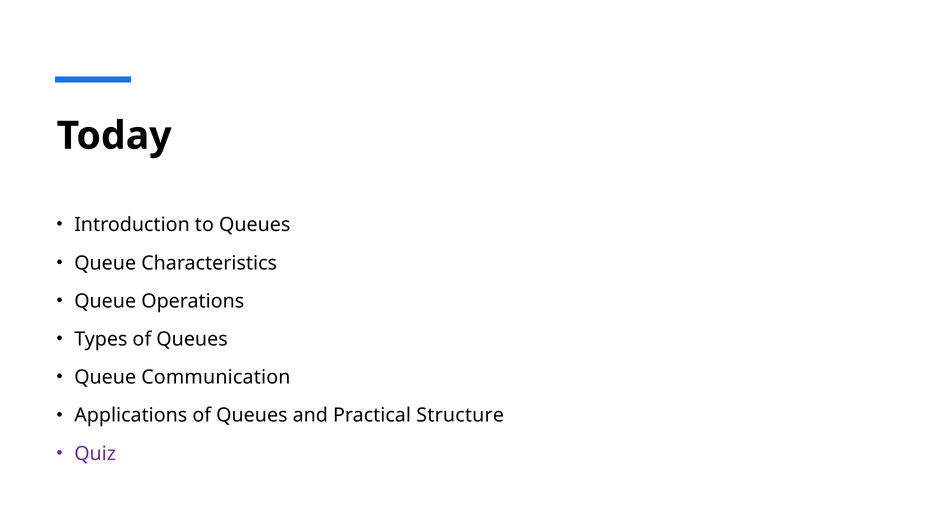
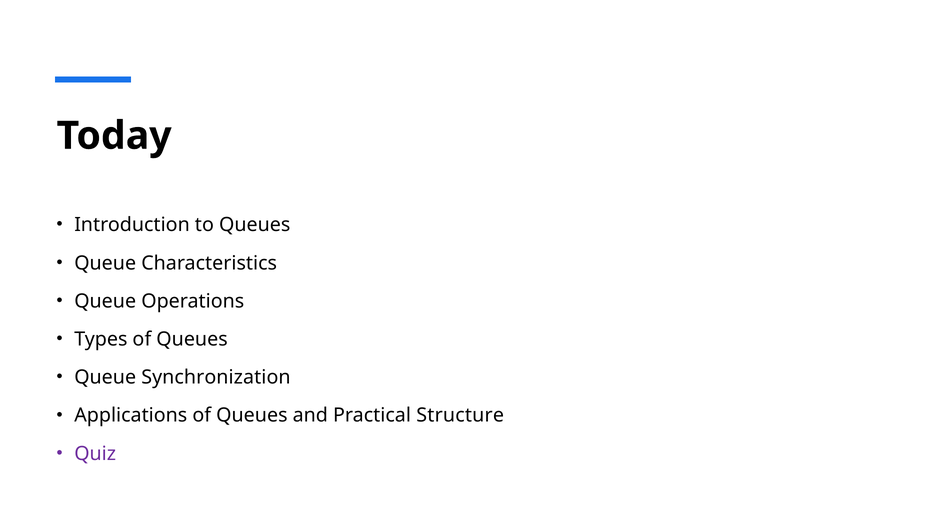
Communication: Communication -> Synchronization (216, 378)
